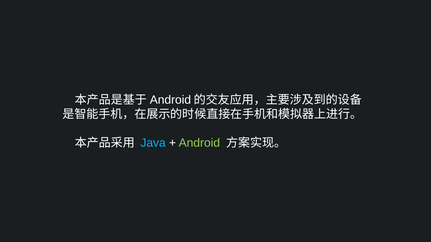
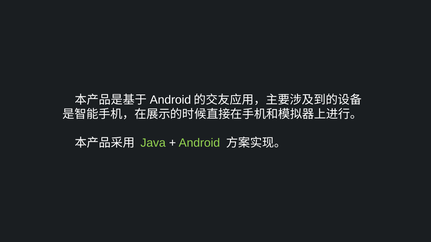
Java colour: light blue -> light green (153, 143)
